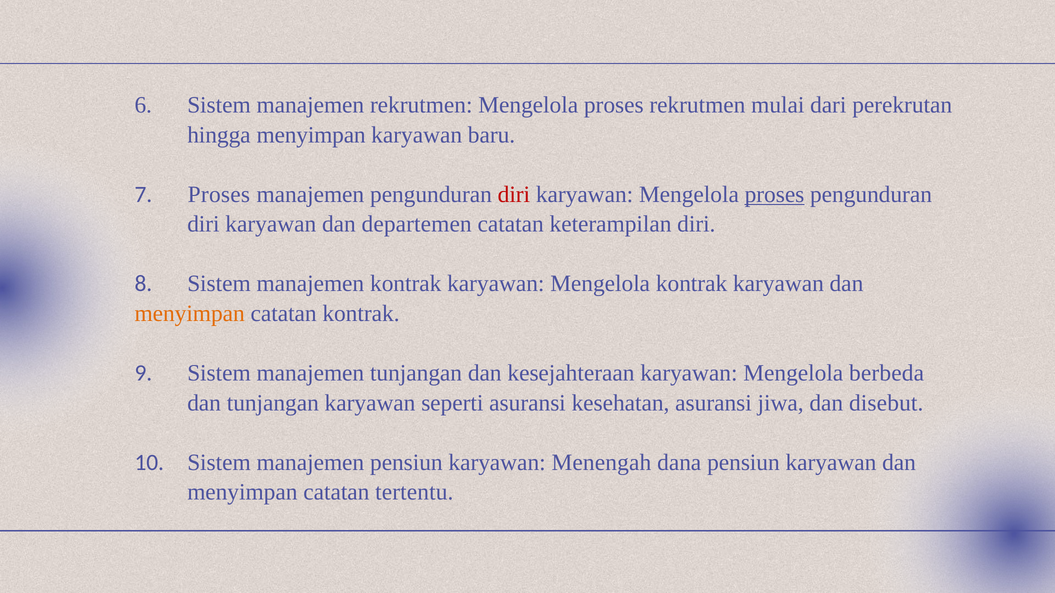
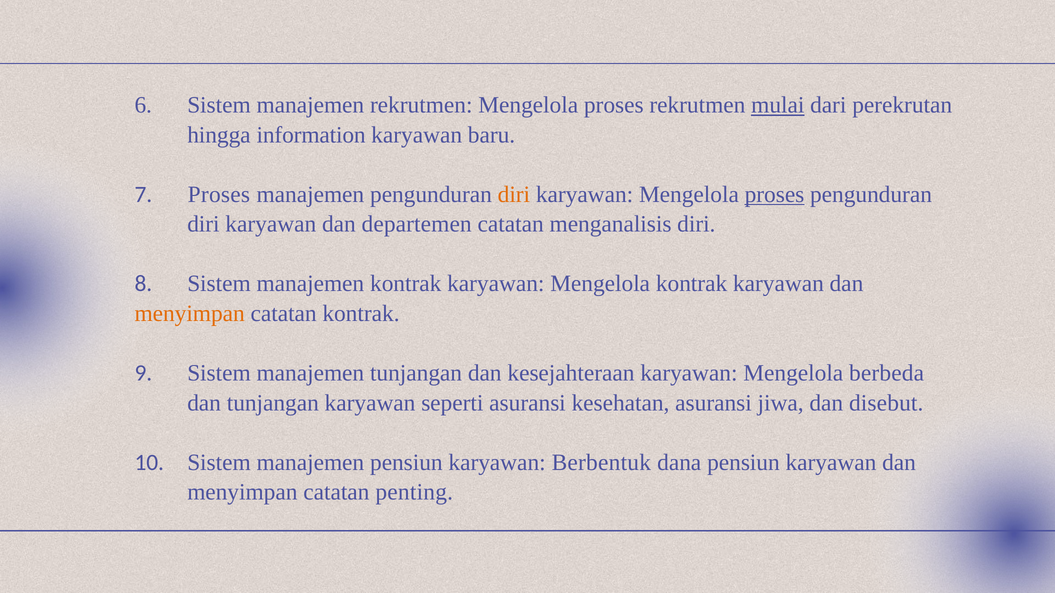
mulai underline: none -> present (778, 105)
hingga menyimpan: menyimpan -> information (311, 135)
diri colour: red -> orange (514, 195)
keterampilan: keterampilan -> menganalisis (611, 224)
Menengah: Menengah -> Berbentuk (601, 463)
tertentu: tertentu -> penting (414, 492)
